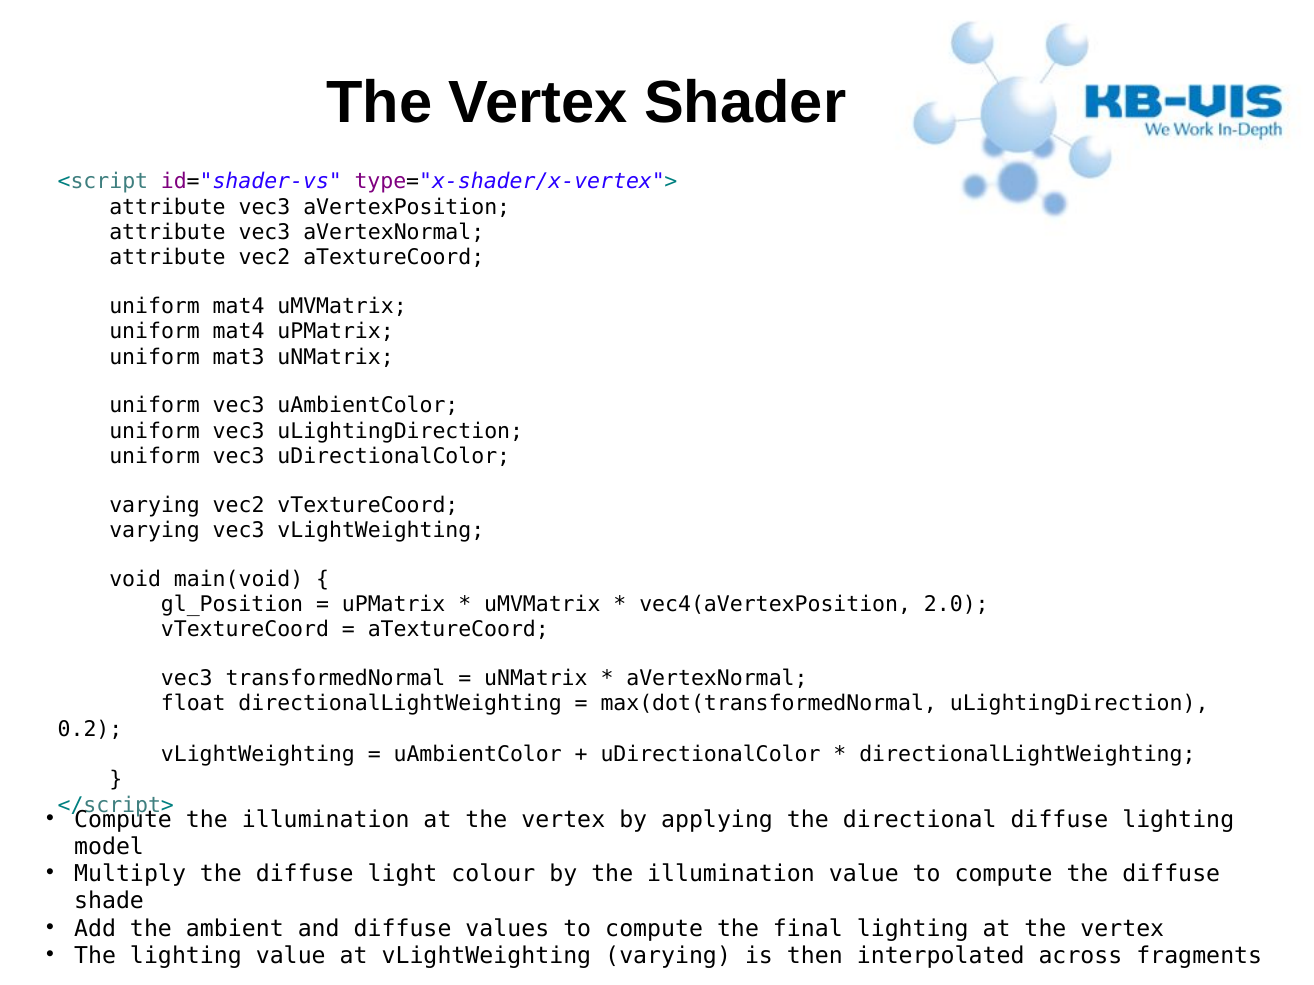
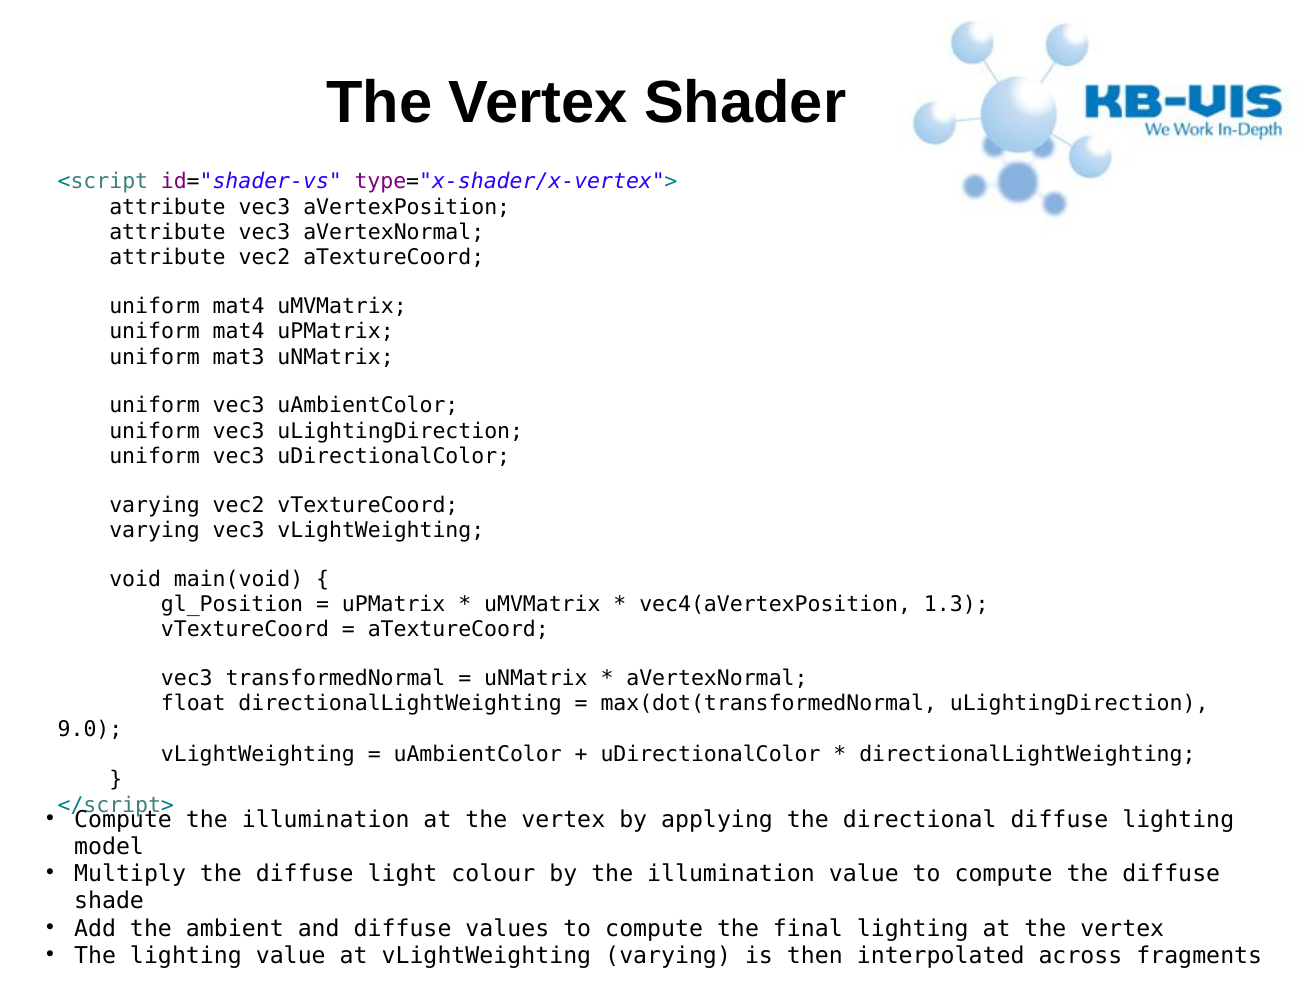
2.0: 2.0 -> 1.3 (956, 605)
0.2: 0.2 -> 9.0 (90, 729)
